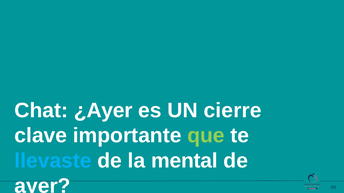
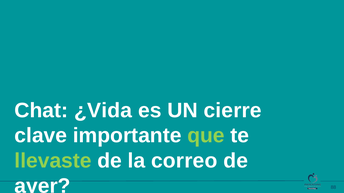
¿Ayer: ¿Ayer -> ¿Vida (103, 111)
llevaste colour: light blue -> light green (53, 161)
mental: mental -> correo (184, 161)
